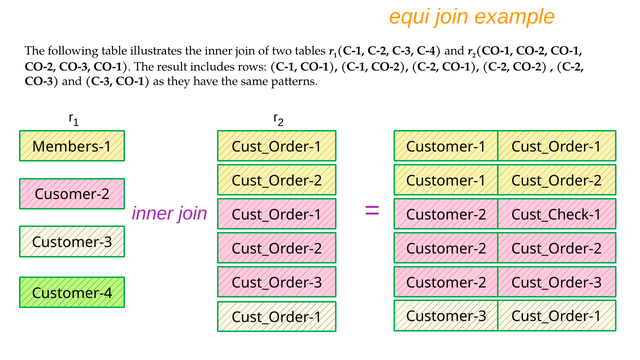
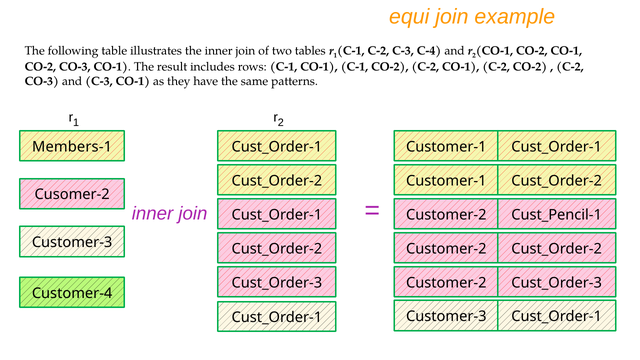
Cust_Check-1: Cust_Check-1 -> Cust_Pencil-1 (557, 215)
